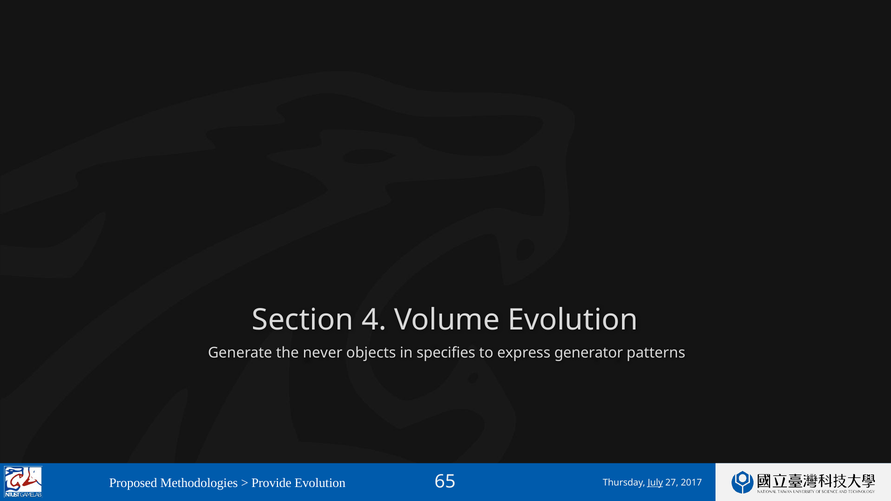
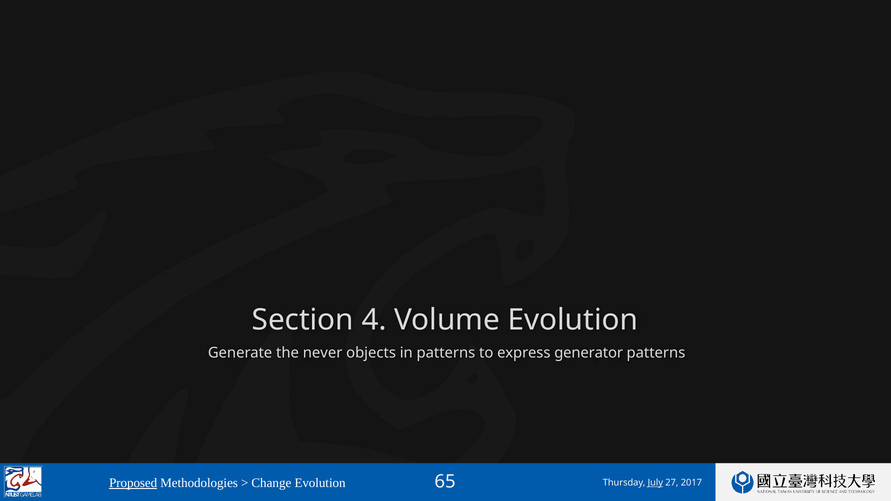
in specifies: specifies -> patterns (446, 353)
Proposed underline: none -> present (133, 483)
Provide: Provide -> Change (271, 483)
